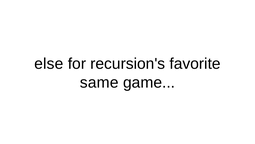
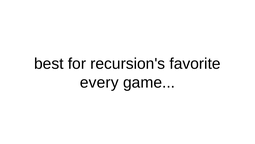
else: else -> best (49, 63)
same: same -> every (99, 82)
